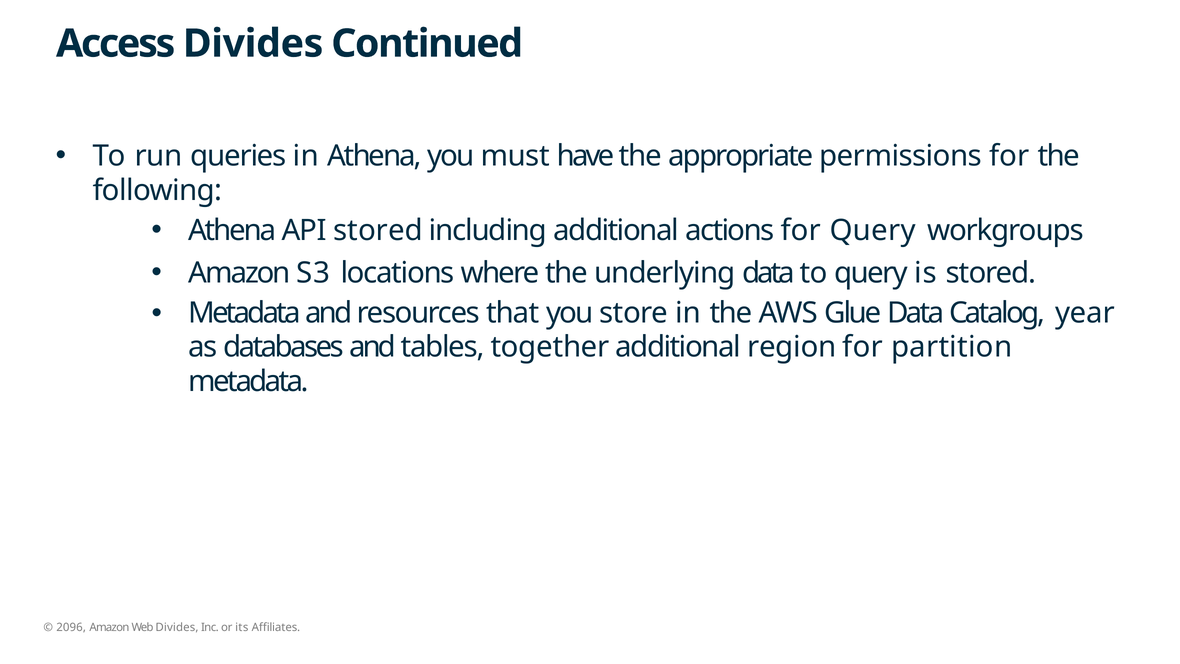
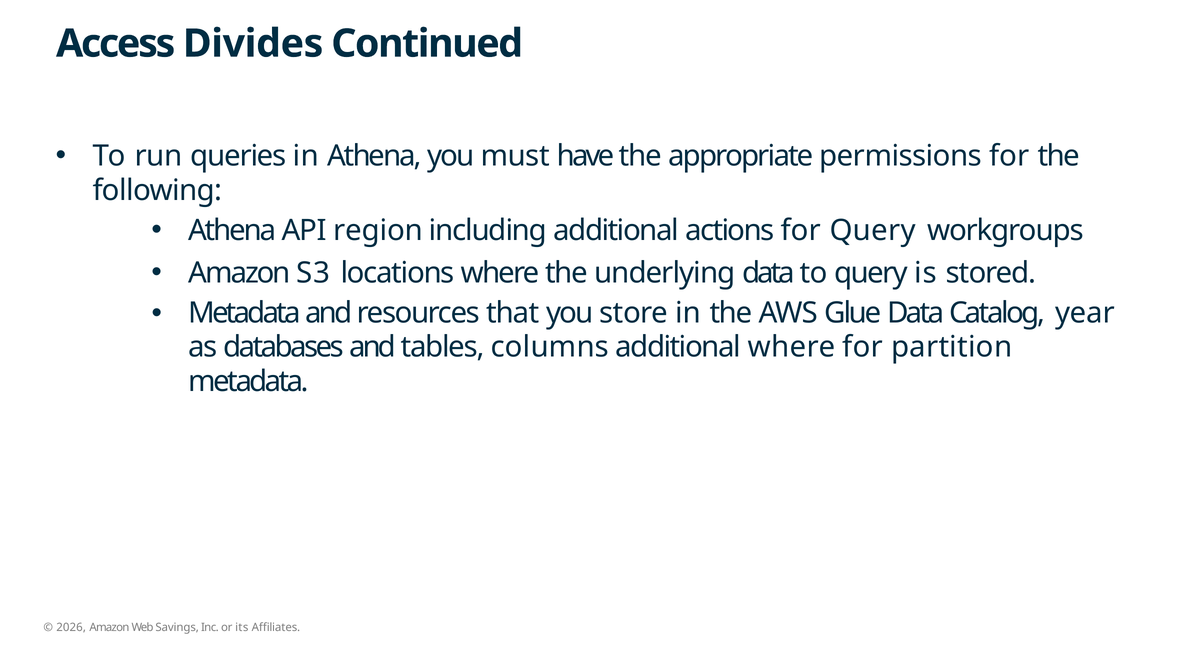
API stored: stored -> region (378, 230)
together: together -> columns (550, 347)
additional region: region -> where (792, 347)
2096: 2096 -> 2026 (71, 627)
Web Divides: Divides -> Savings (177, 627)
